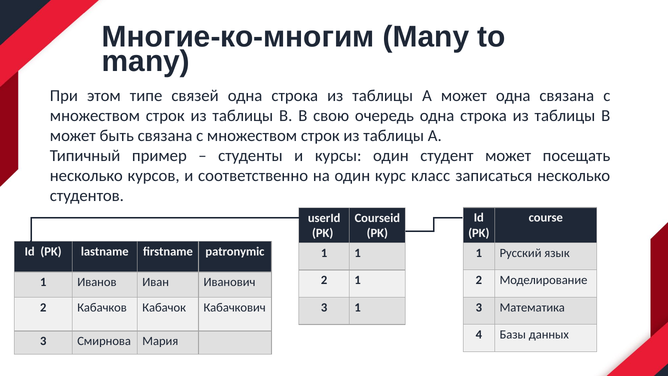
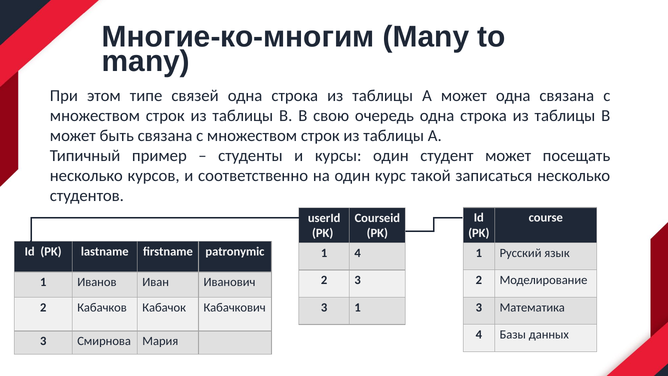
класс: класс -> такой (431, 176)
1 1: 1 -> 4 (358, 253)
2 1: 1 -> 3 (358, 280)
